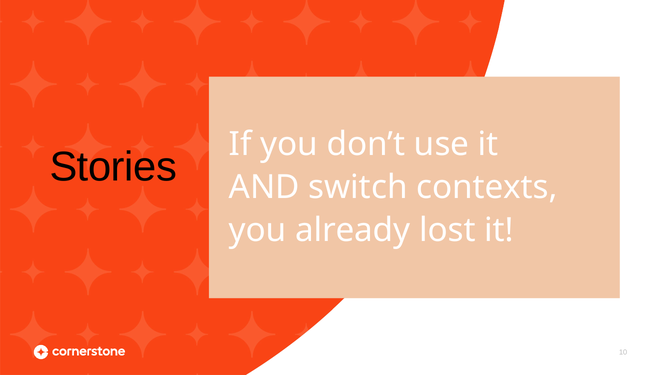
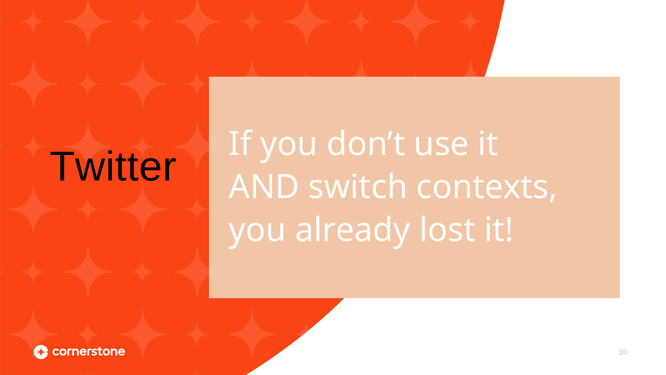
Stories: Stories -> Twitter (113, 167)
